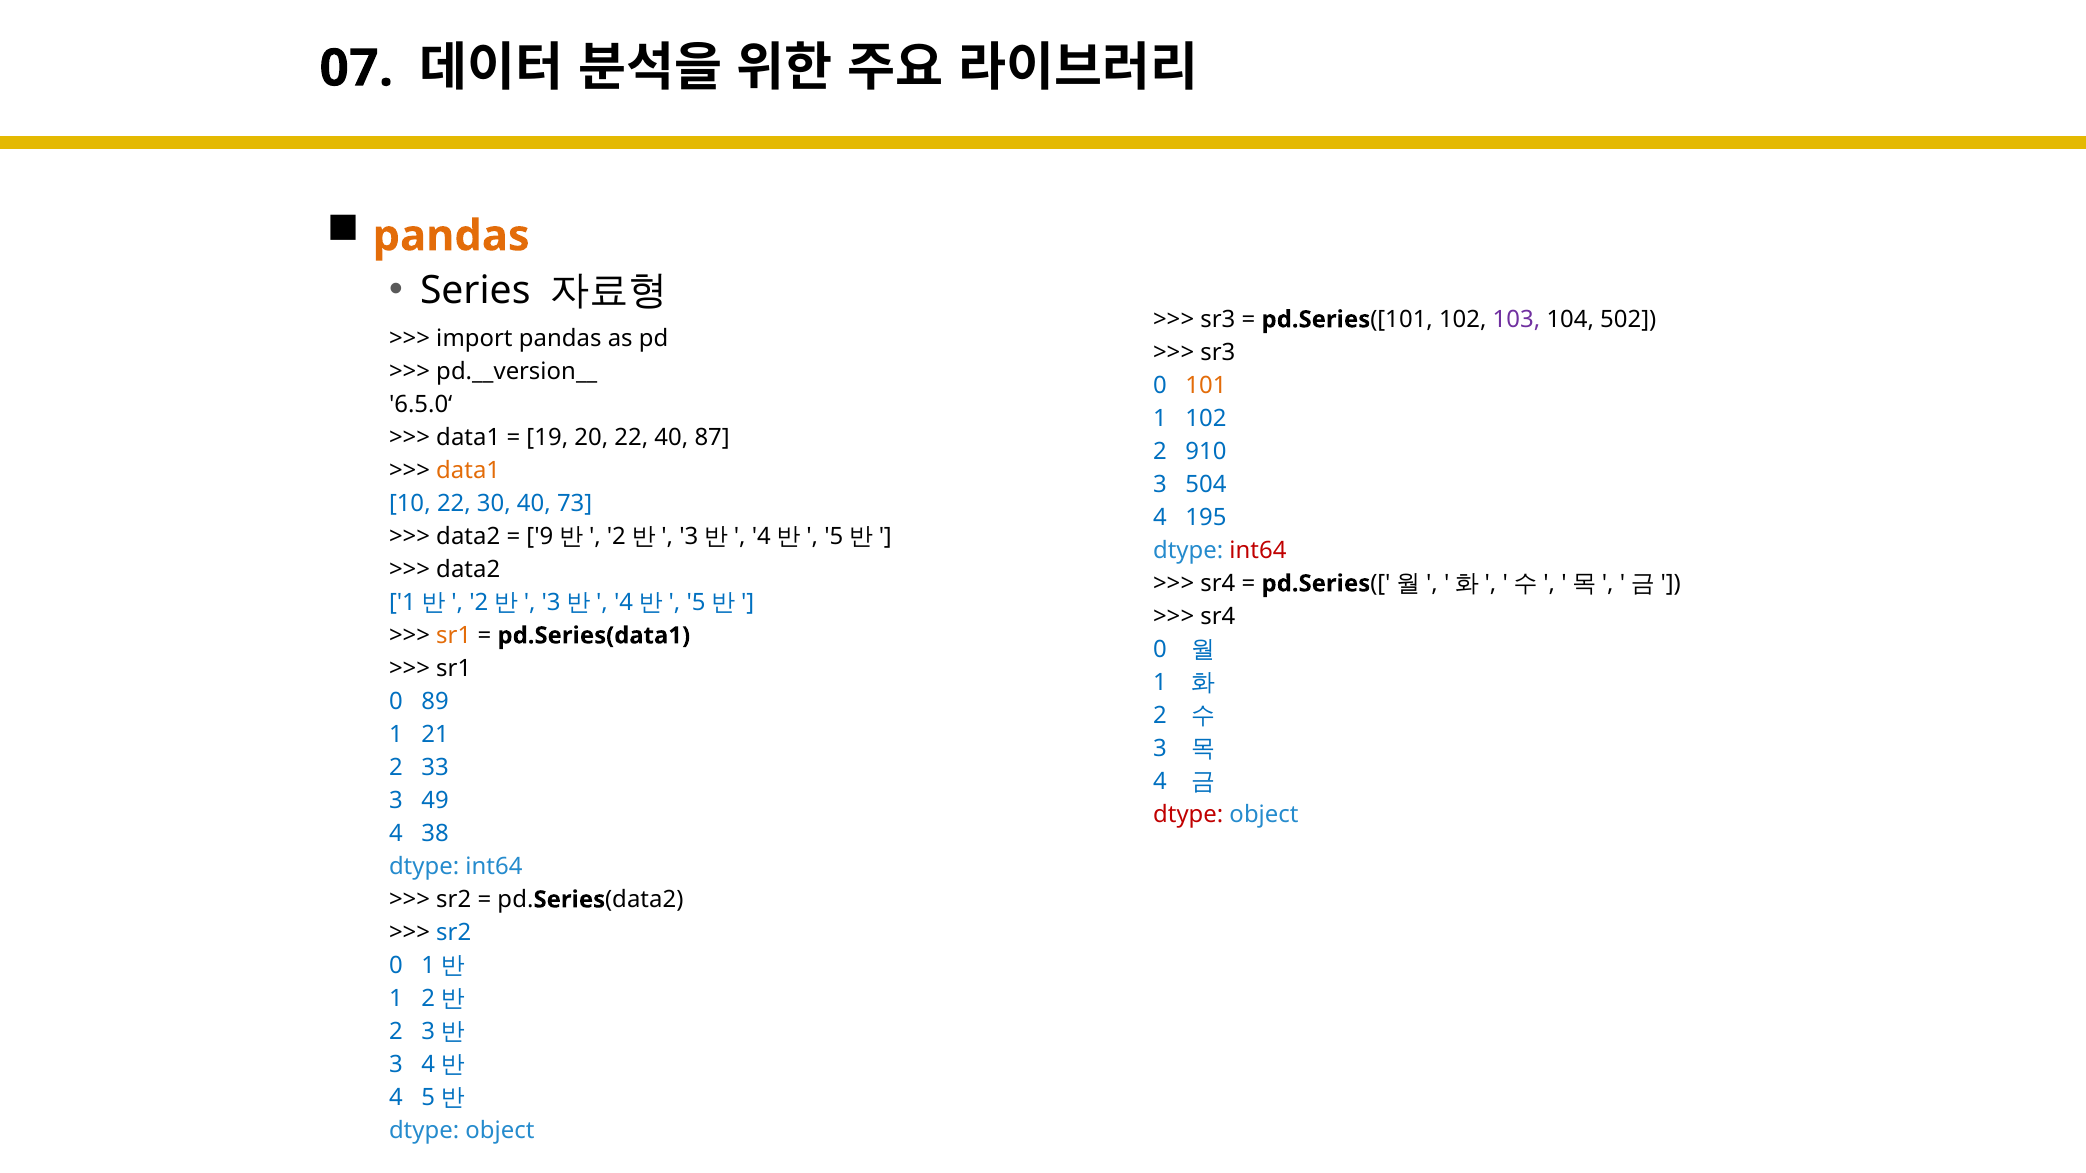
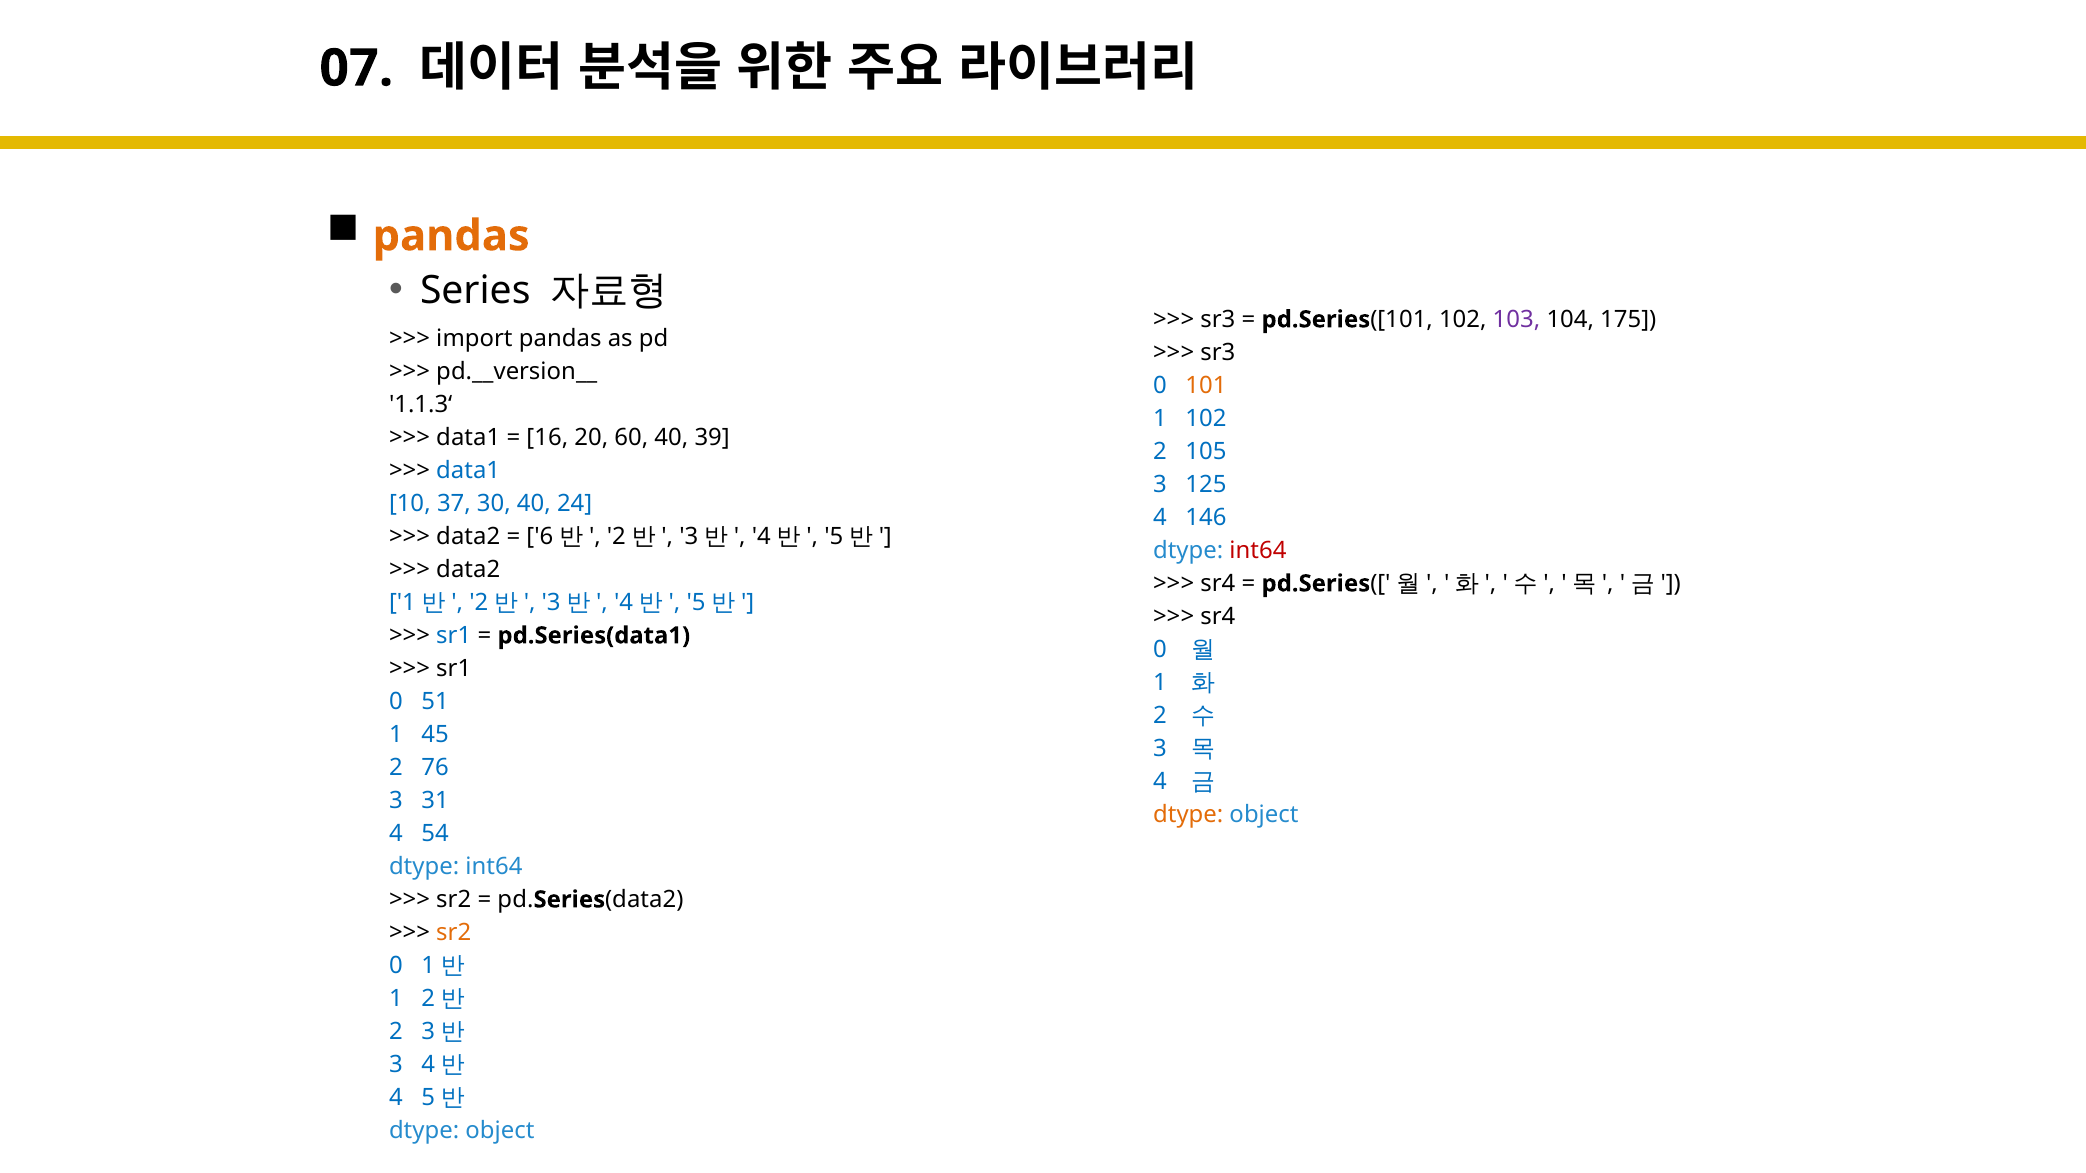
502: 502 -> 175 (1628, 320)
6.5.0‘: 6.5.0‘ -> 1.1.3‘ (421, 405)
19: 19 -> 16 (547, 438)
20 22: 22 -> 60 (631, 438)
87: 87 -> 39 (712, 438)
910: 910 -> 105 (1206, 452)
data1 colour: orange -> blue (468, 471)
504: 504 -> 125 (1206, 485)
10 22: 22 -> 37 (454, 504)
73: 73 -> 24 (575, 504)
195: 195 -> 146 (1206, 518)
9: 9 -> 6 (540, 537)
sr1 colour: orange -> blue (454, 636)
89: 89 -> 51 (435, 702)
21: 21 -> 45 (435, 735)
33: 33 -> 76 (435, 768)
49: 49 -> 31 (435, 801)
dtype colour: red -> orange (1188, 815)
38: 38 -> 54 (435, 834)
sr2 colour: blue -> orange (454, 933)
